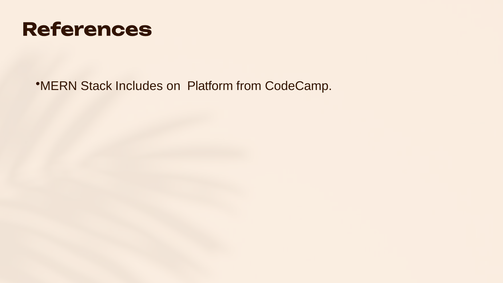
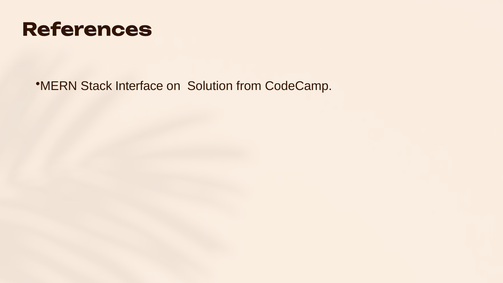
Includes: Includes -> Interface (139, 86)
Platform: Platform -> Solution (210, 86)
